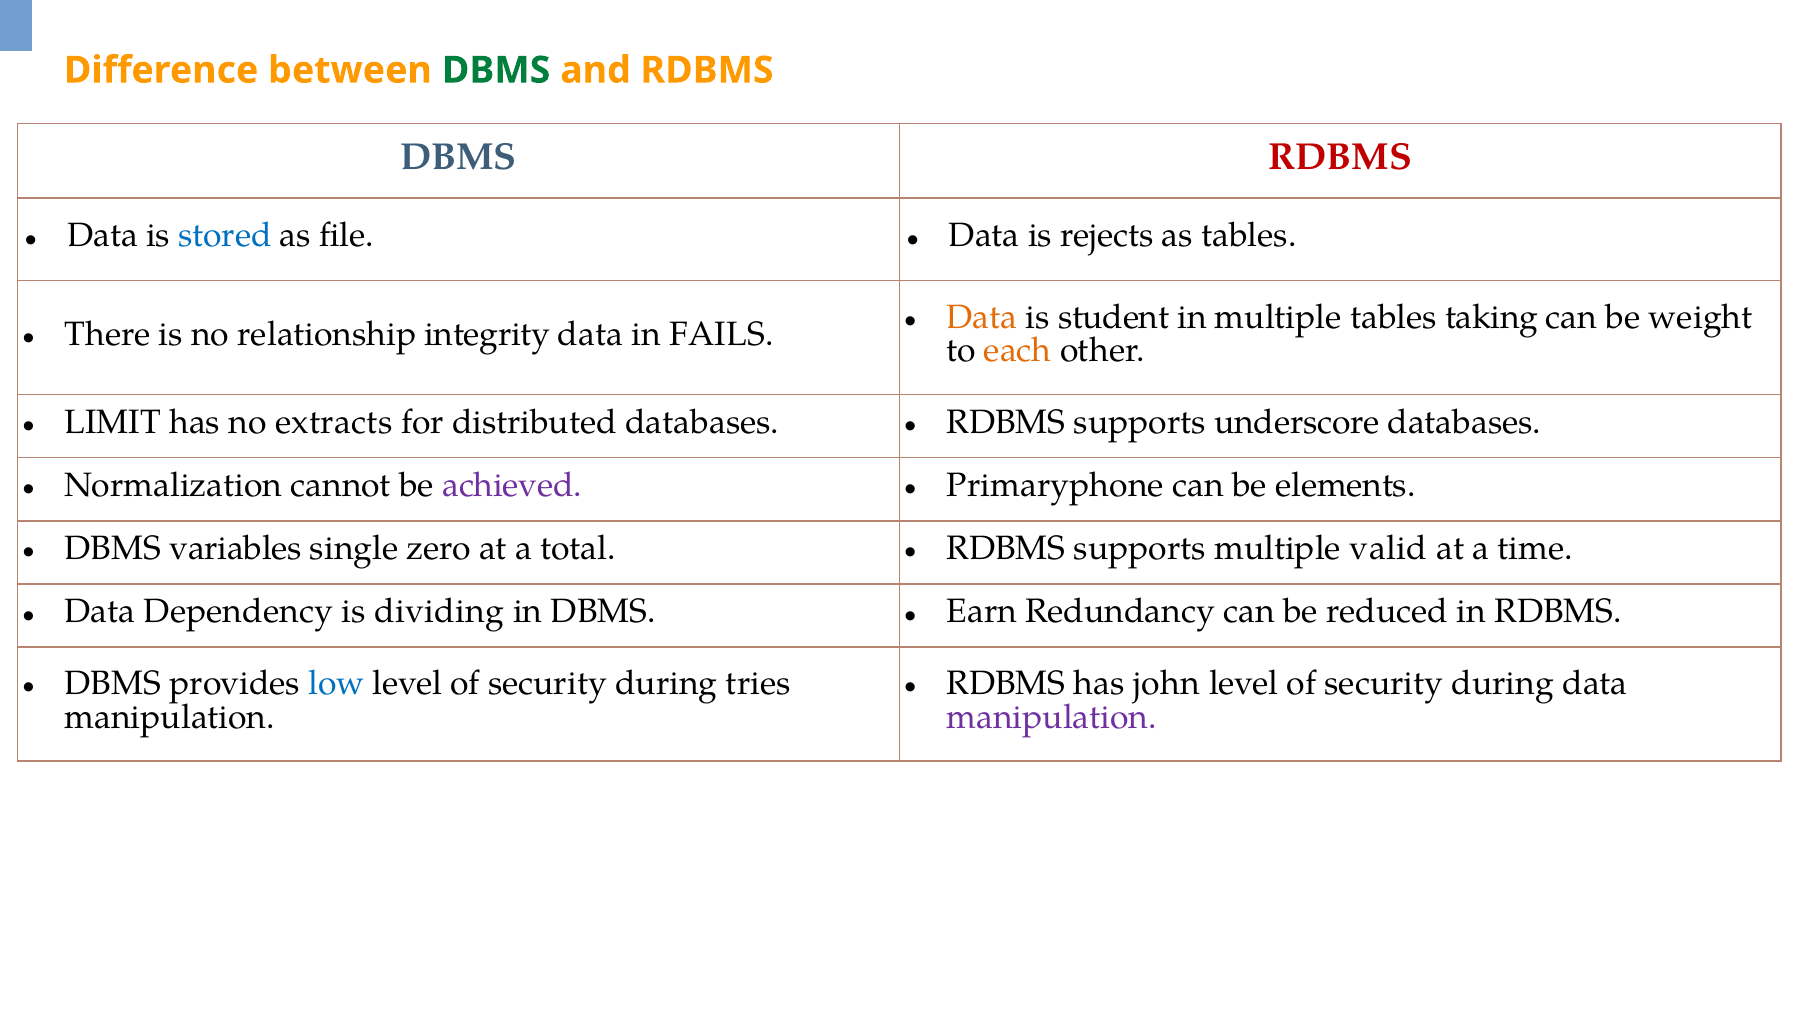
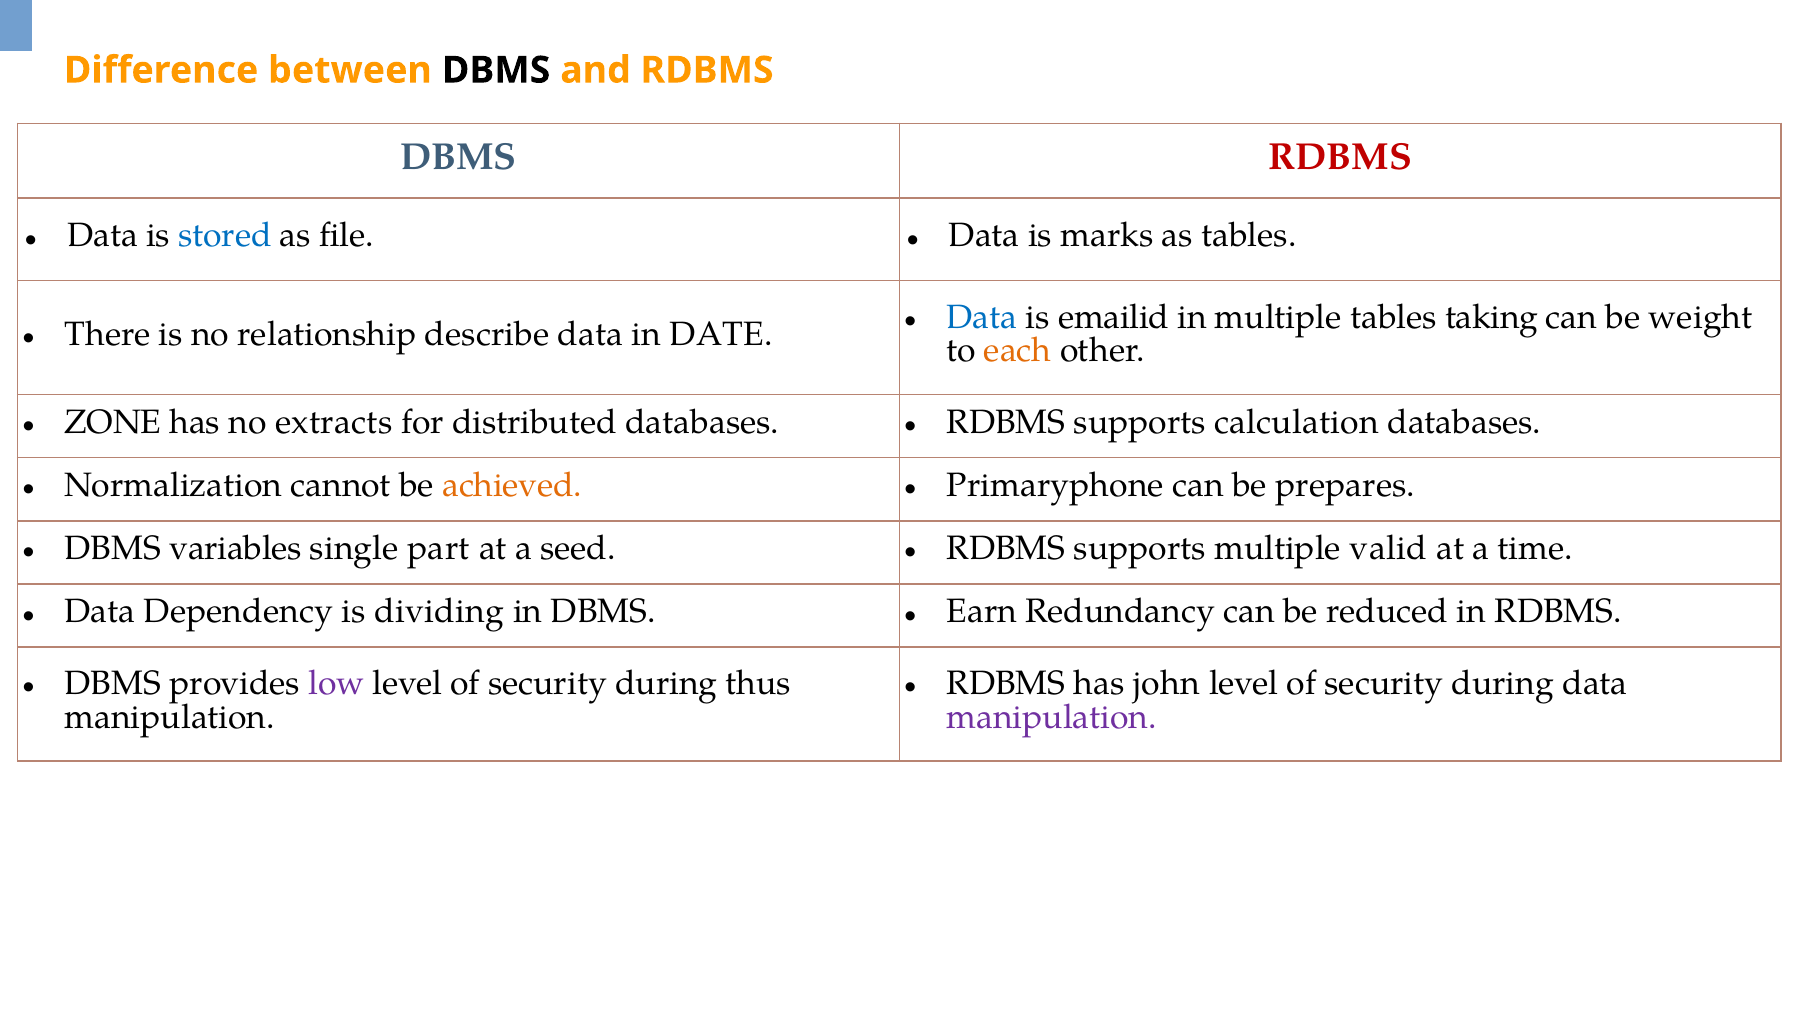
DBMS colour: green -> black (496, 70)
rejects: rejects -> marks (1107, 236)
Data colour: orange -> blue (982, 317)
student: student -> emailid (1114, 317)
integrity: integrity -> describe (487, 334)
FAILS: FAILS -> DATE (721, 334)
LIMIT: LIMIT -> ZONE (113, 422)
underscore: underscore -> calculation (1297, 422)
achieved colour: purple -> orange (512, 485)
elements: elements -> prepares (1345, 485)
zero: zero -> part (438, 549)
total: total -> seed (578, 549)
low colour: blue -> purple (337, 683)
tries: tries -> thus (759, 683)
